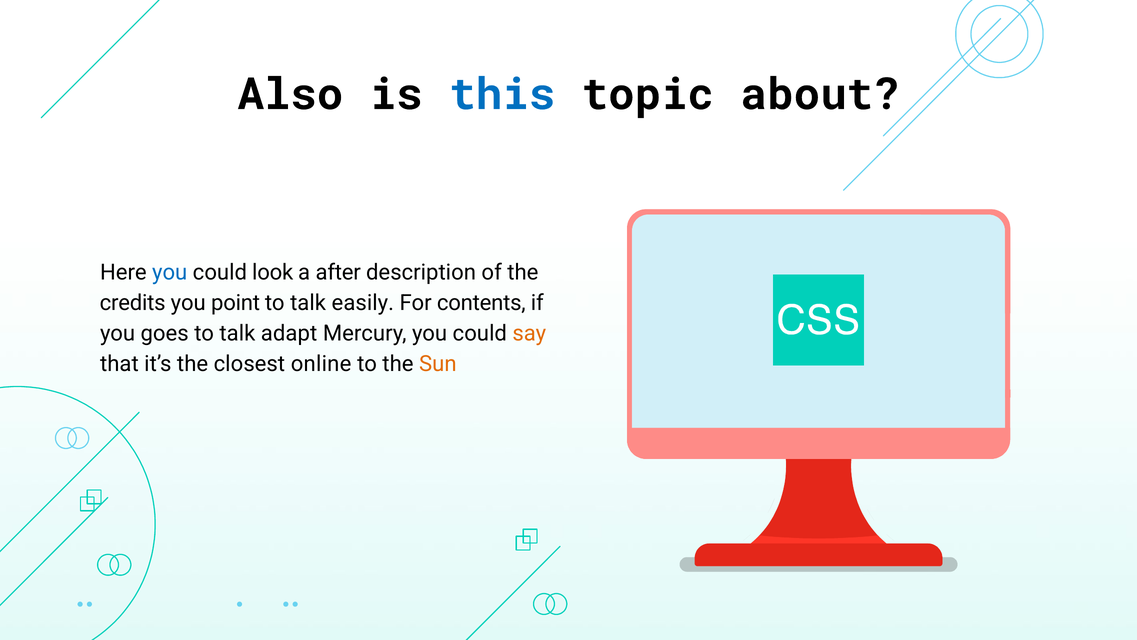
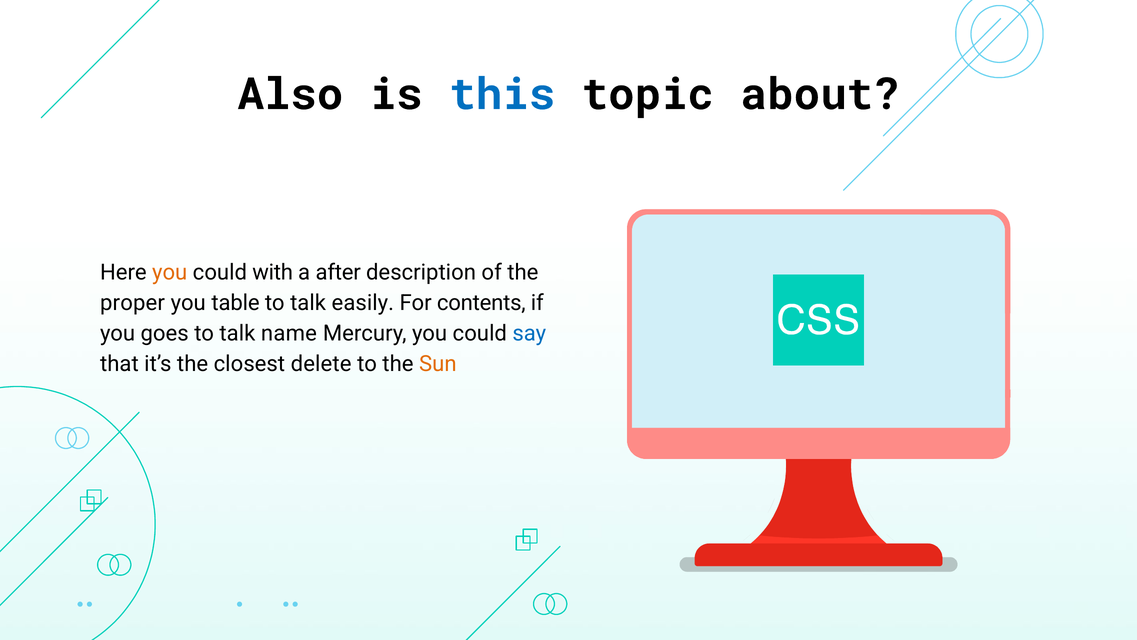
you colour: blue -> orange (170, 272)
look: look -> with (273, 272)
credits: credits -> proper (133, 303)
point: point -> table (236, 303)
adapt: adapt -> name (289, 333)
say colour: orange -> blue (529, 333)
online: online -> delete (321, 363)
